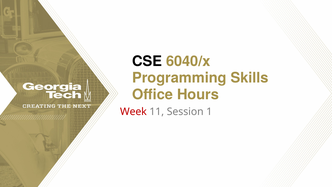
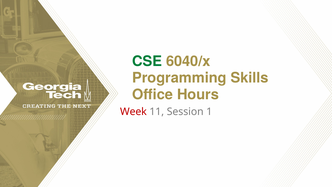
CSE colour: black -> green (147, 61)
